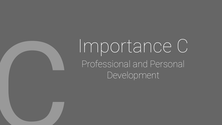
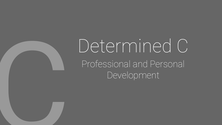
Importance: Importance -> Determined (125, 46)
